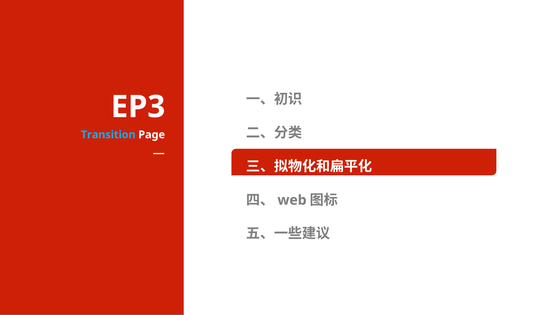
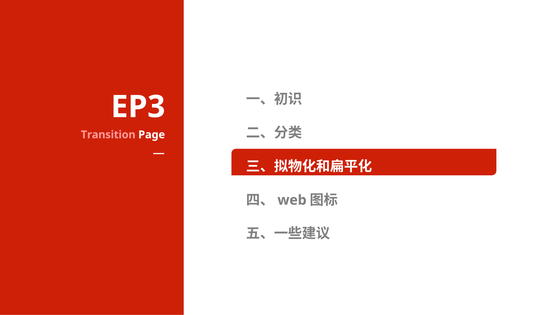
Transition colour: light blue -> pink (108, 135)
